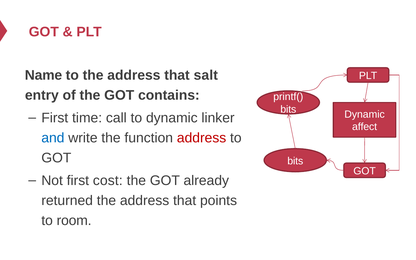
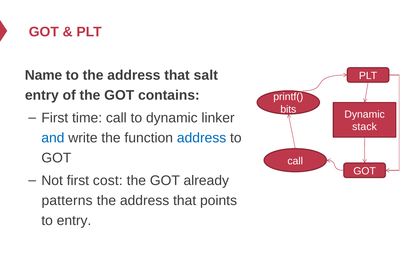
affect: affect -> stack (365, 127)
address colour: red -> blue (202, 138)
bits: bits -> call (295, 161)
returned: returned -> patterns (67, 201)
to room: room -> entry (74, 221)
